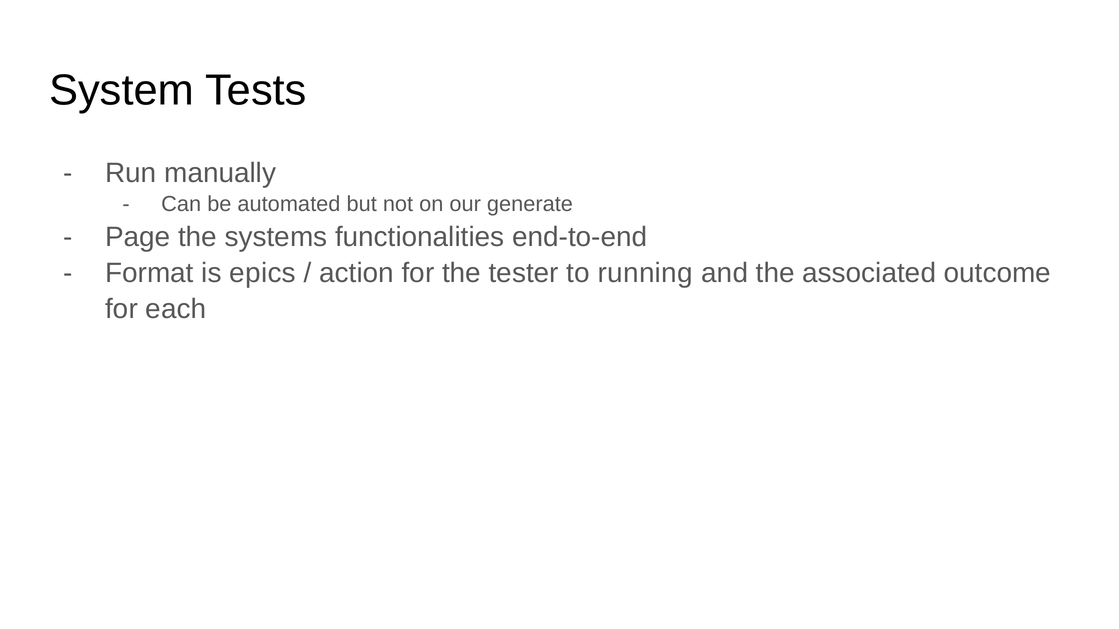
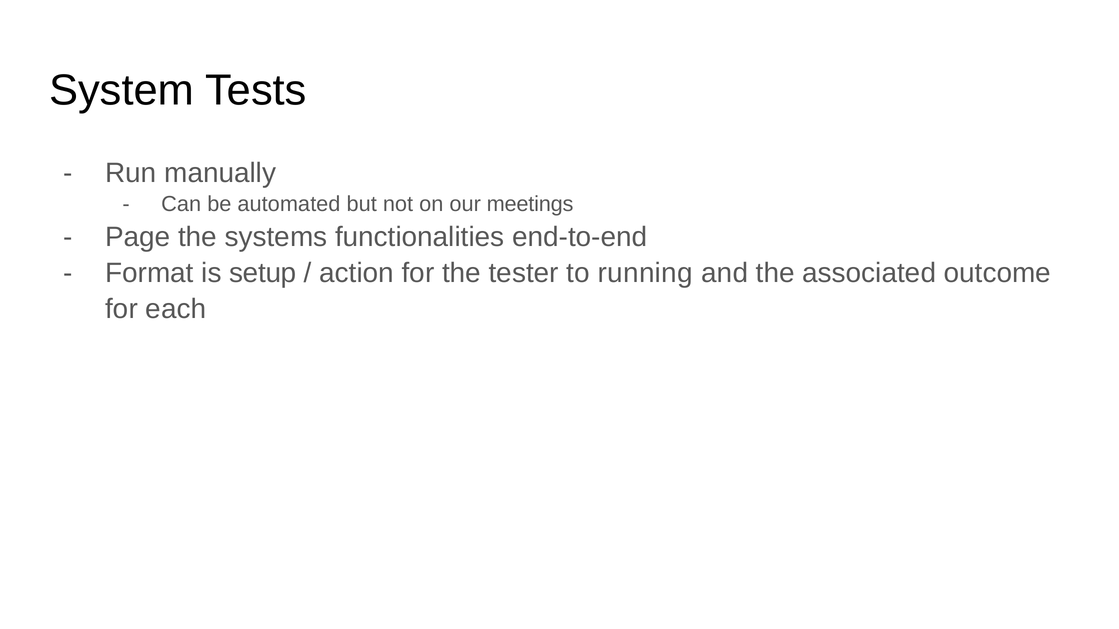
generate: generate -> meetings (530, 204)
epics: epics -> setup (263, 273)
